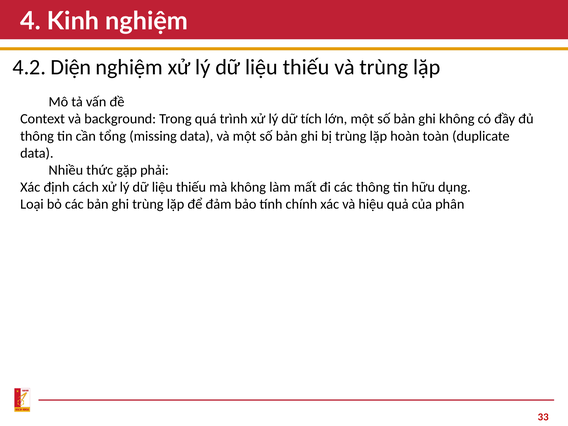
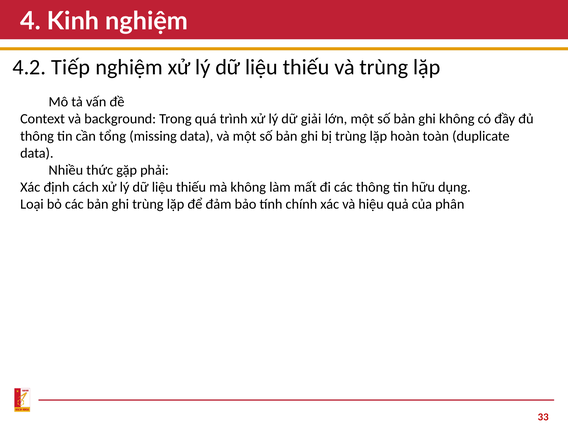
Diện: Diện -> Tiếp (71, 67)
tích: tích -> giải (311, 119)
